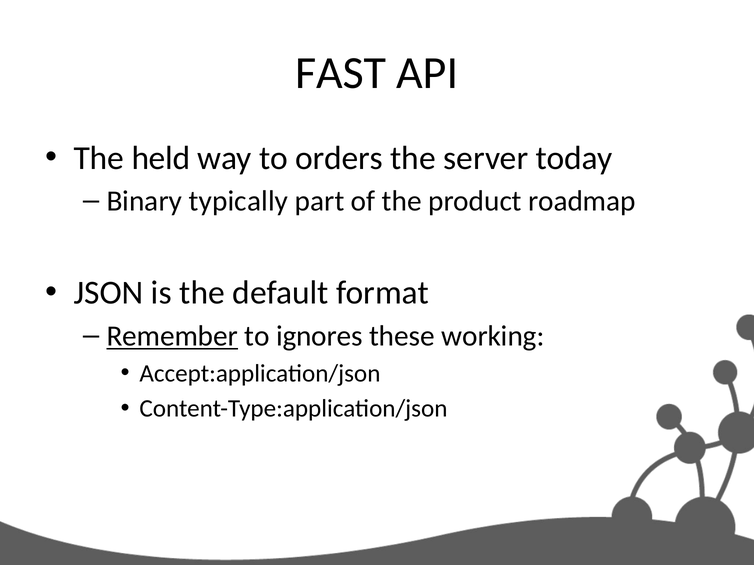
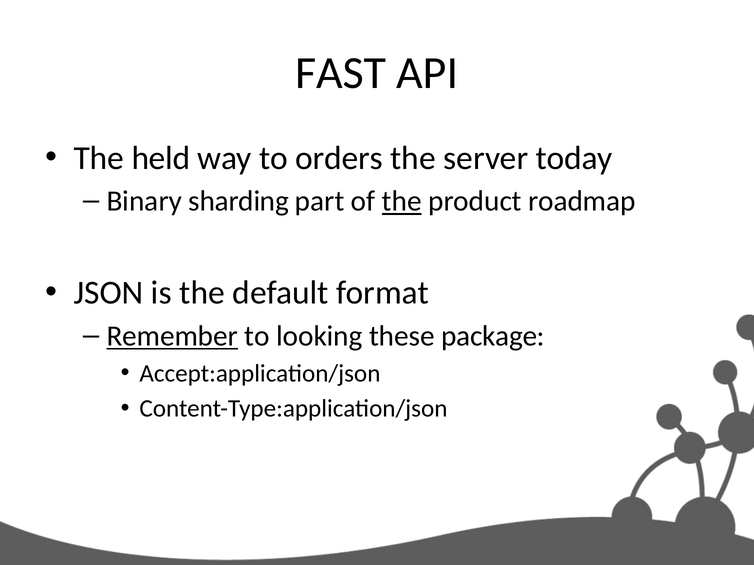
typically: typically -> sharding (239, 201)
the underline: none -> present (402, 201)
ignores: ignores -> looking (319, 336)
working: working -> package (493, 336)
